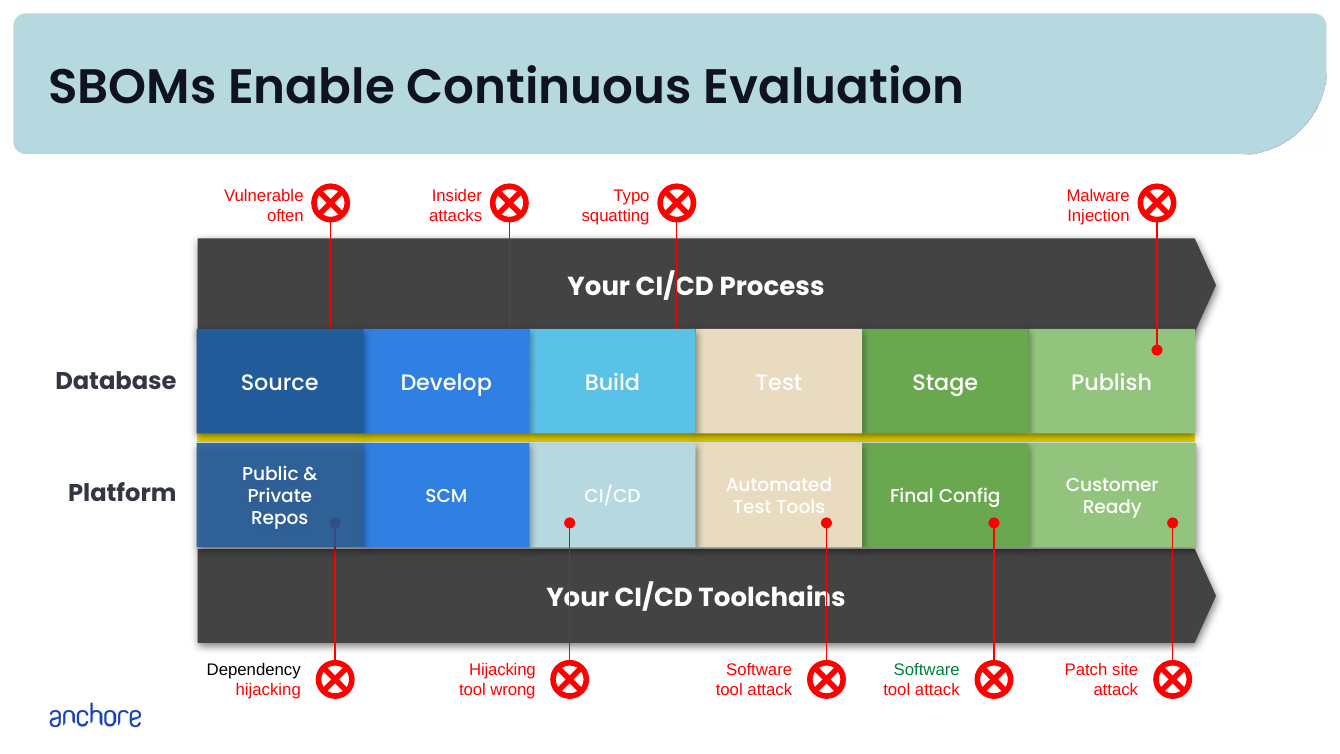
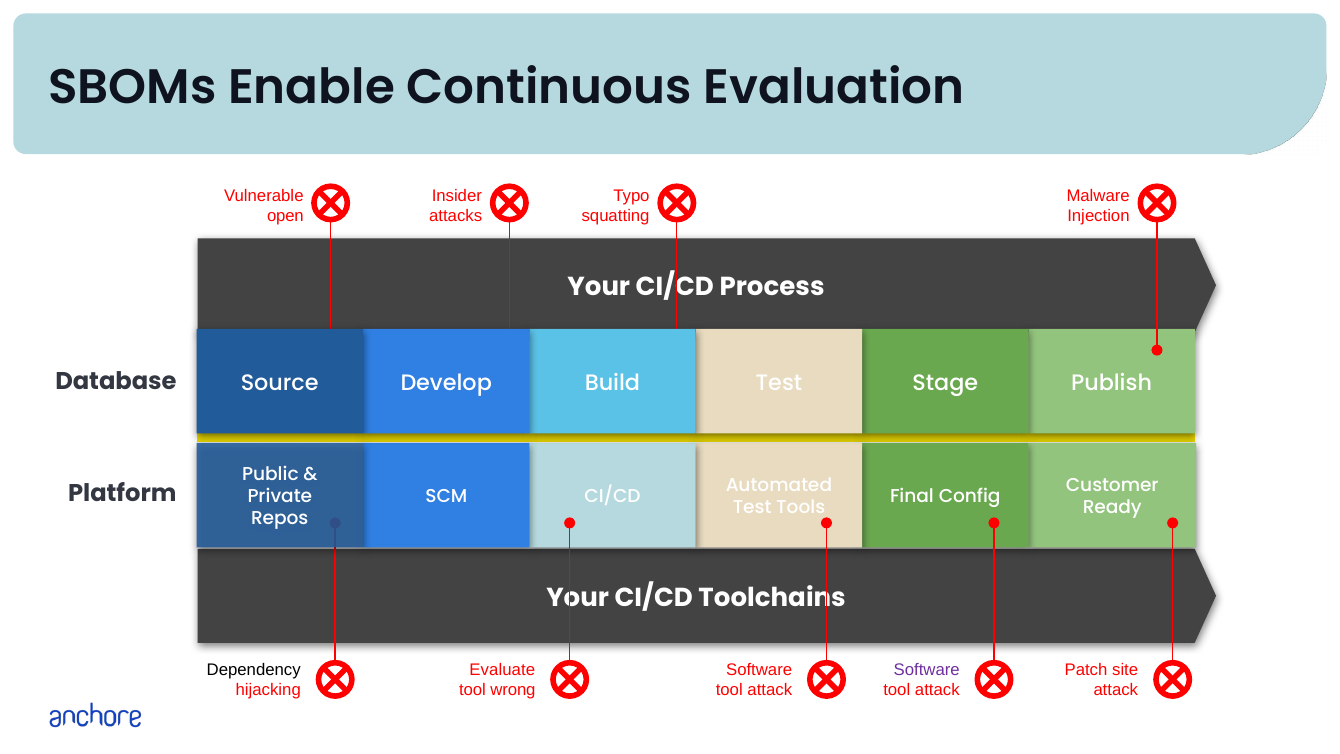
often: often -> open (285, 216)
Hijacking: Hijacking -> Evaluate (502, 670)
Software colour: green -> purple (927, 670)
